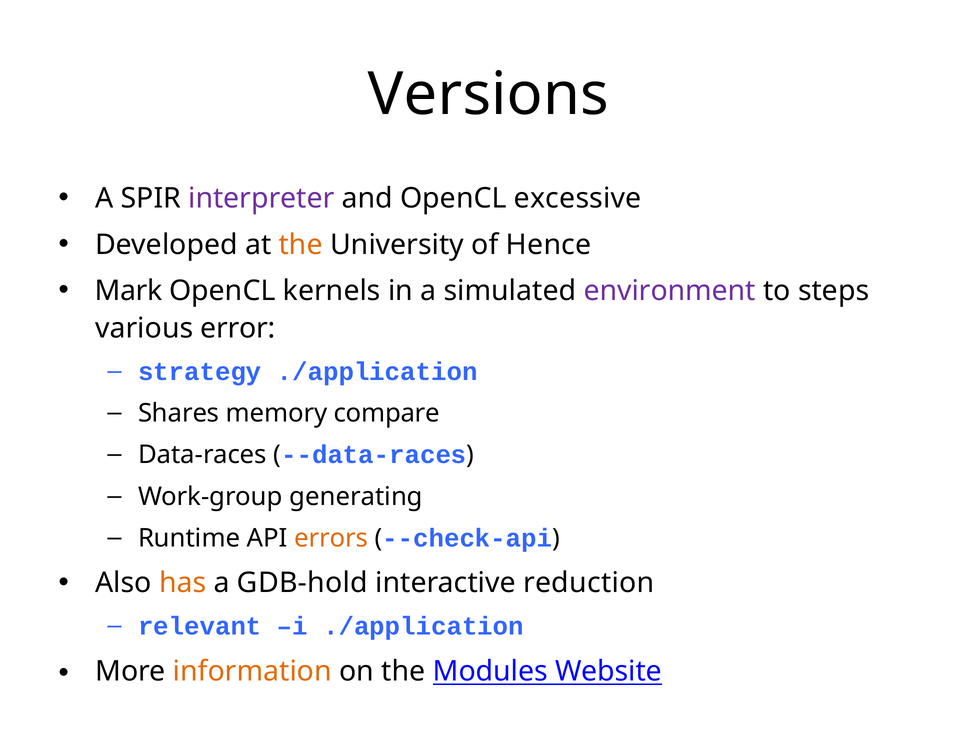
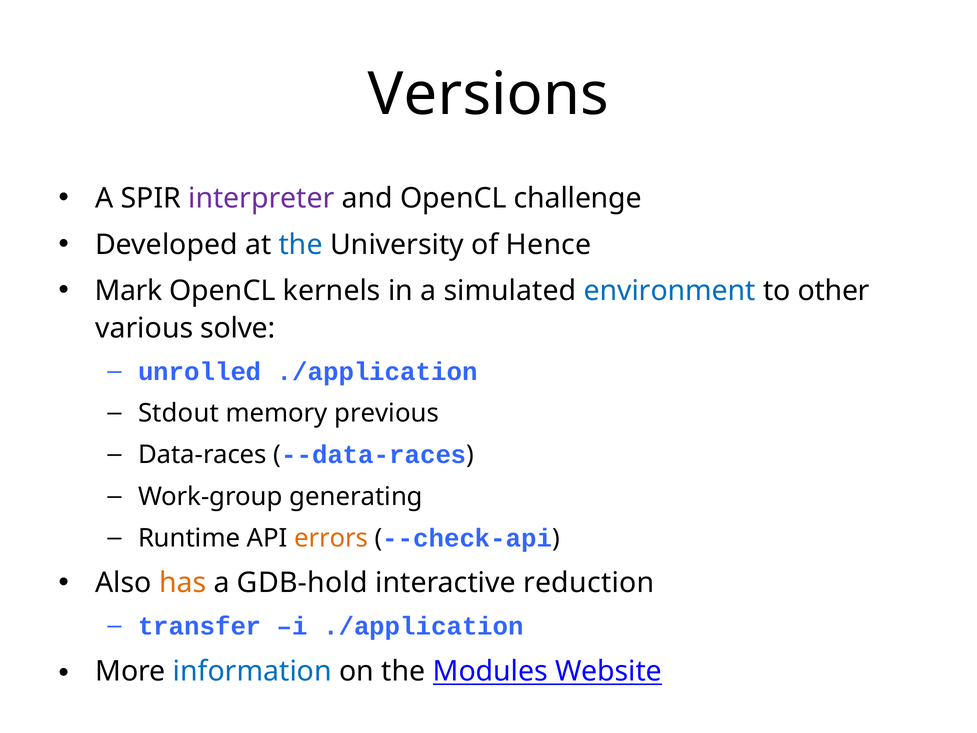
excessive: excessive -> challenge (578, 198)
the colour: orange -> blue (301, 245)
environment colour: purple -> blue (670, 291)
steps: steps -> other (834, 291)
error: error -> solve (238, 328)
strategy: strategy -> unrolled (200, 372)
Shares: Shares -> Stdout (178, 413)
compare: compare -> previous (387, 413)
relevant: relevant -> transfer (200, 626)
information colour: orange -> blue (252, 671)
